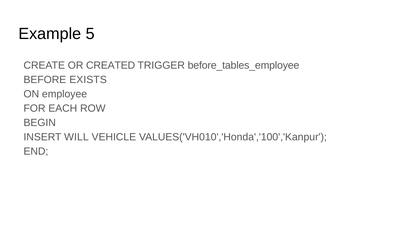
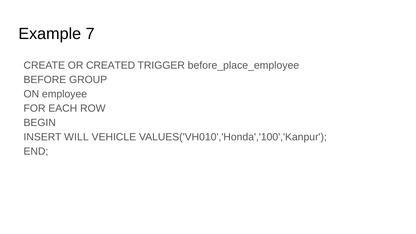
5: 5 -> 7 (90, 34)
before_tables_employee: before_tables_employee -> before_place_employee (243, 65)
EXISTS: EXISTS -> GROUP (88, 80)
